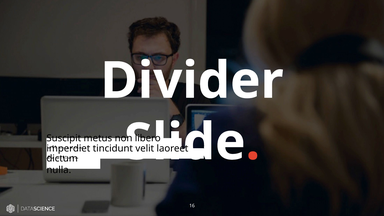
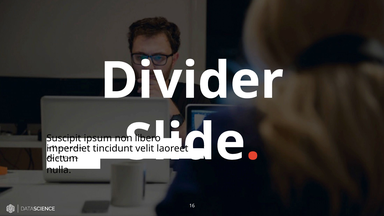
metus: metus -> ipsum (98, 138)
